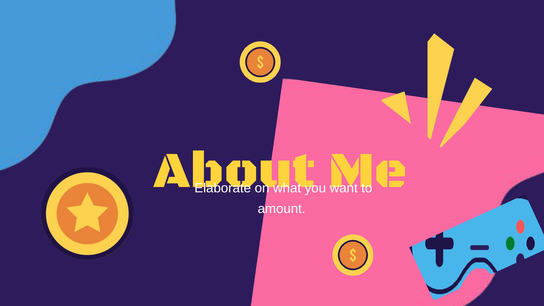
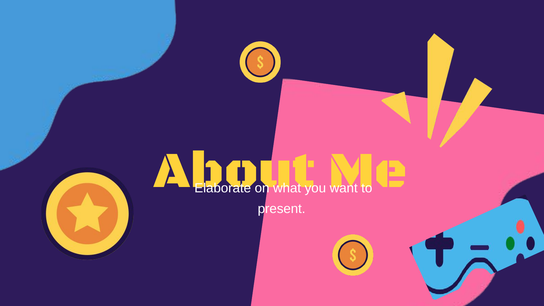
amount: amount -> present (282, 209)
